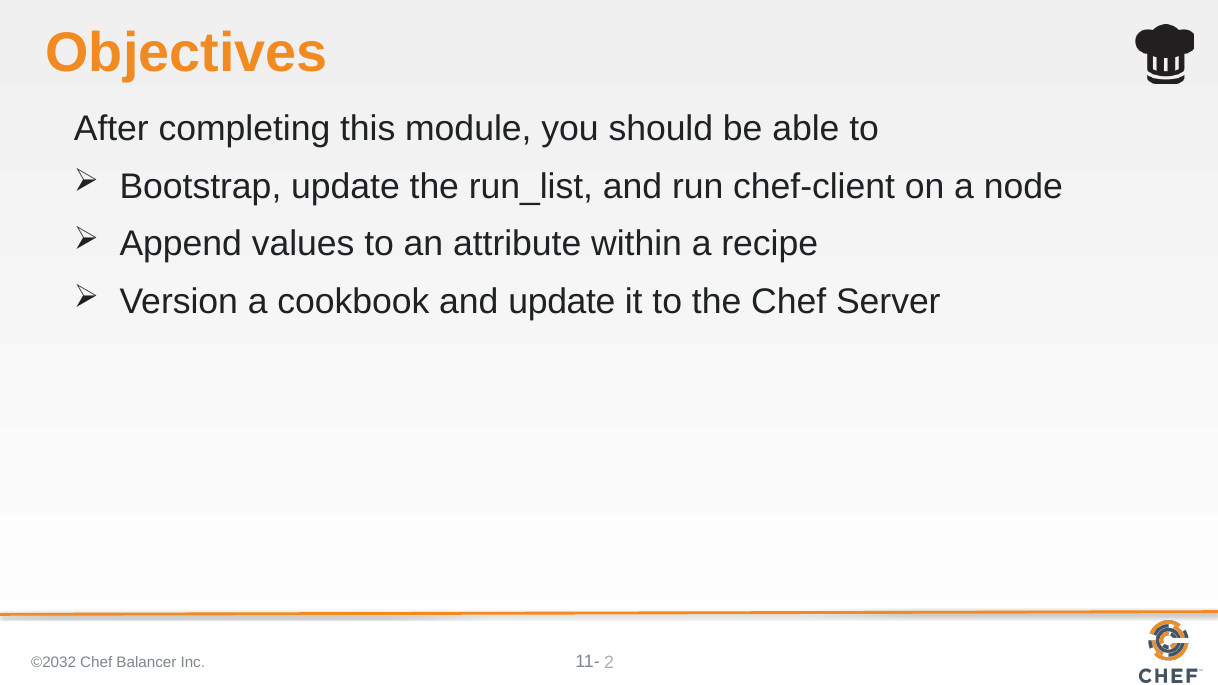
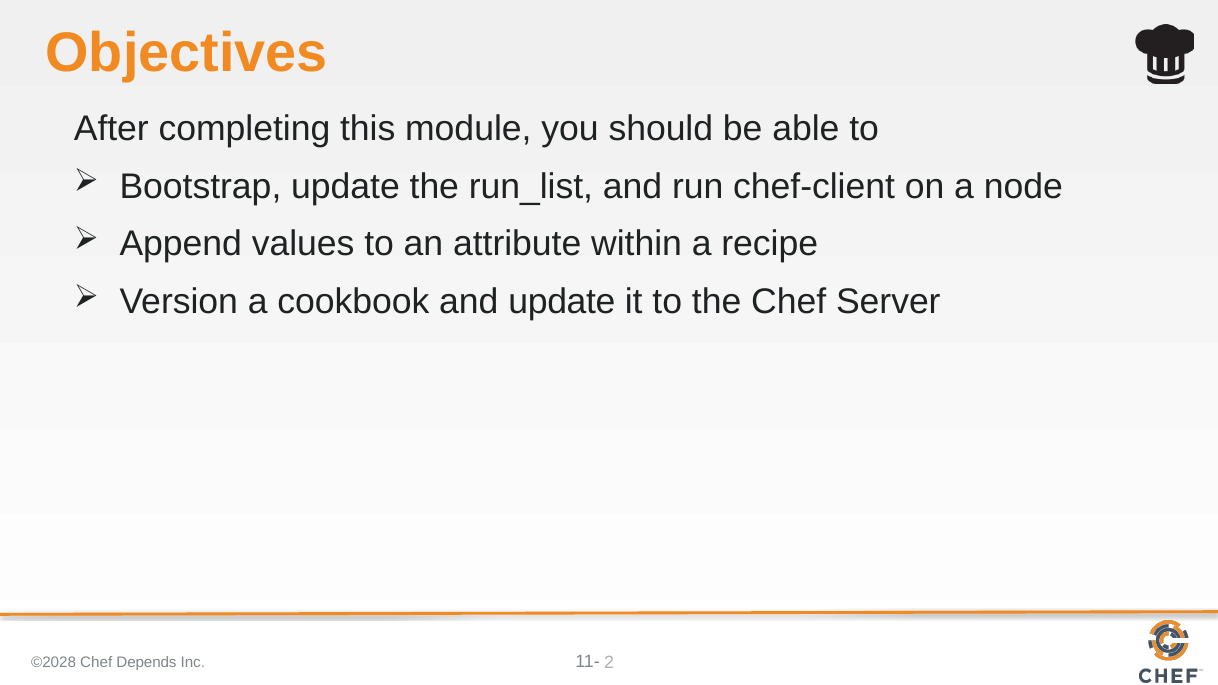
©2032: ©2032 -> ©2028 (54, 663)
Balancer: Balancer -> Depends (147, 663)
